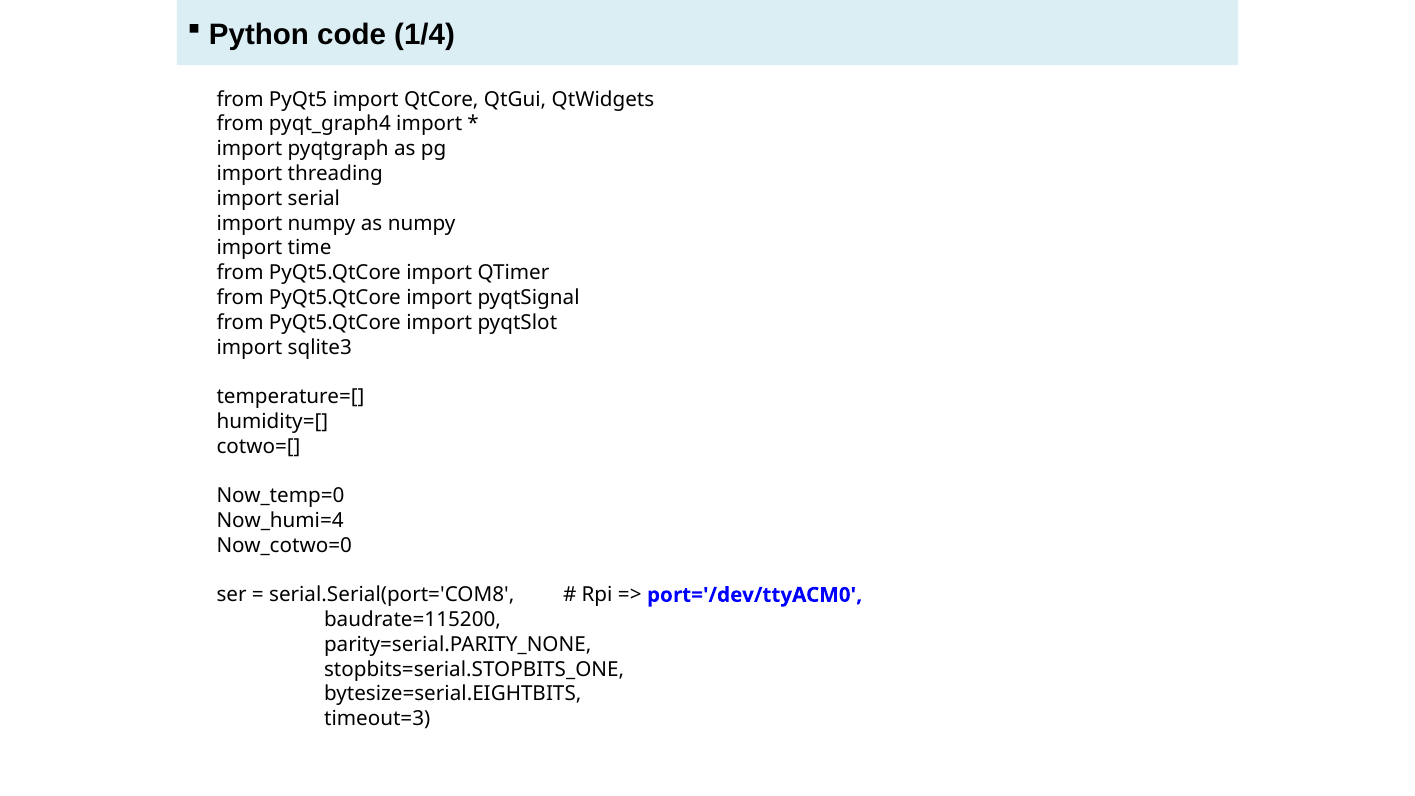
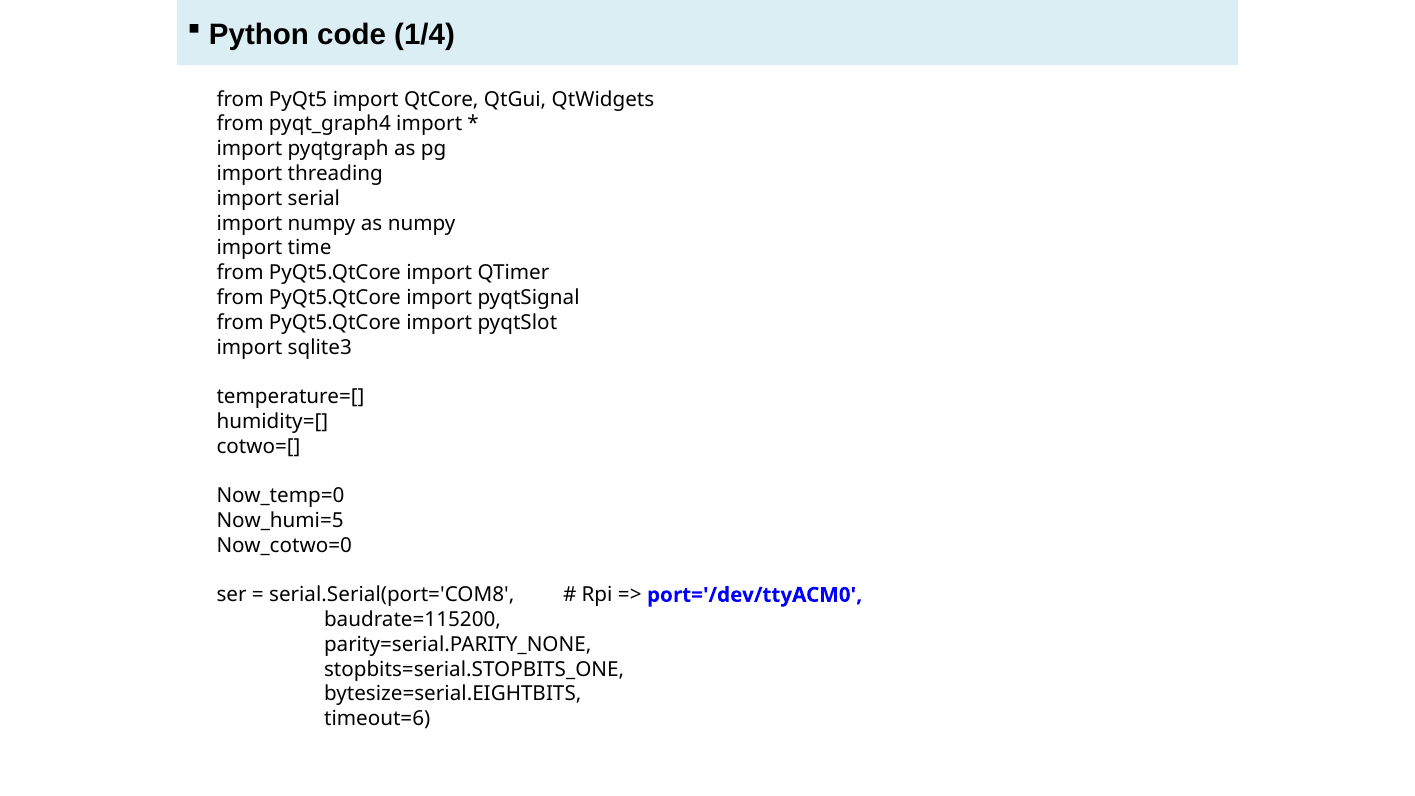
Now_humi=4: Now_humi=4 -> Now_humi=5 (280, 521)
timeout=3: timeout=3 -> timeout=6 (377, 719)
